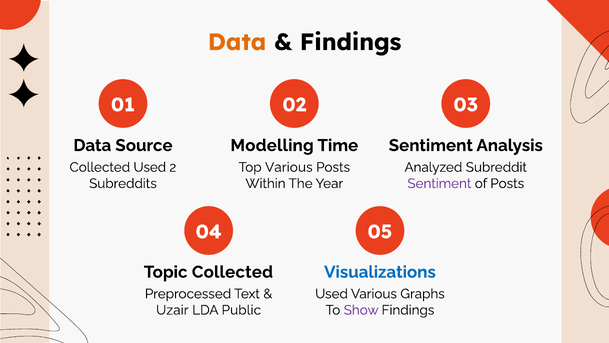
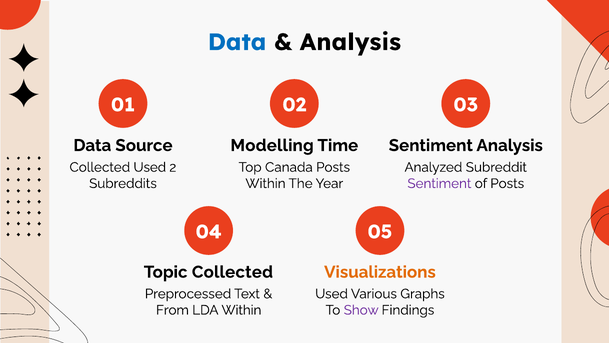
Data colour: orange -> blue (237, 42)
Findings: Findings -> Analysis (350, 42)
Top Various: Various -> Canada (289, 167)
Visualizations colour: blue -> orange (380, 272)
Uzair: Uzair -> From (172, 310)
LDA Public: Public -> Within (241, 310)
